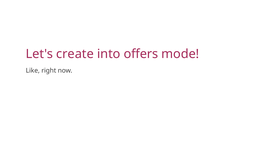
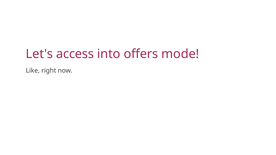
create: create -> access (75, 54)
